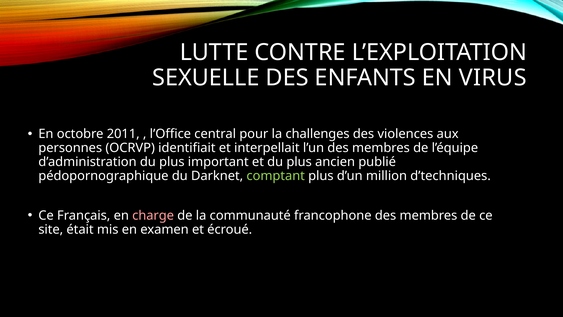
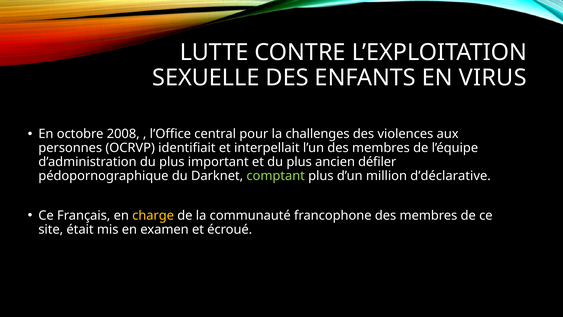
2011: 2011 -> 2008 (123, 134)
publié: publié -> défiler (377, 162)
d’techniques: d’techniques -> d’déclarative (451, 176)
charge colour: pink -> yellow (153, 215)
